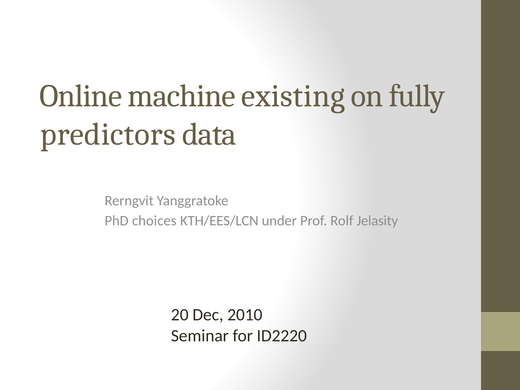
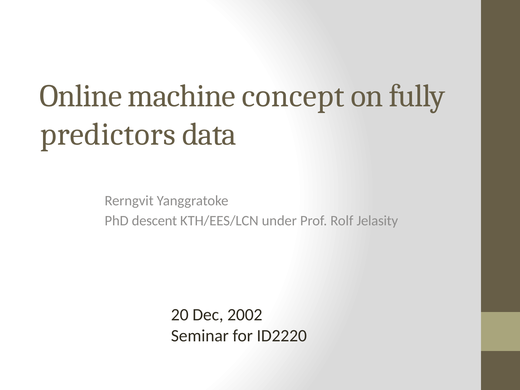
existing: existing -> concept (293, 96)
choices: choices -> descent (154, 221)
2010: 2010 -> 2002 (245, 315)
